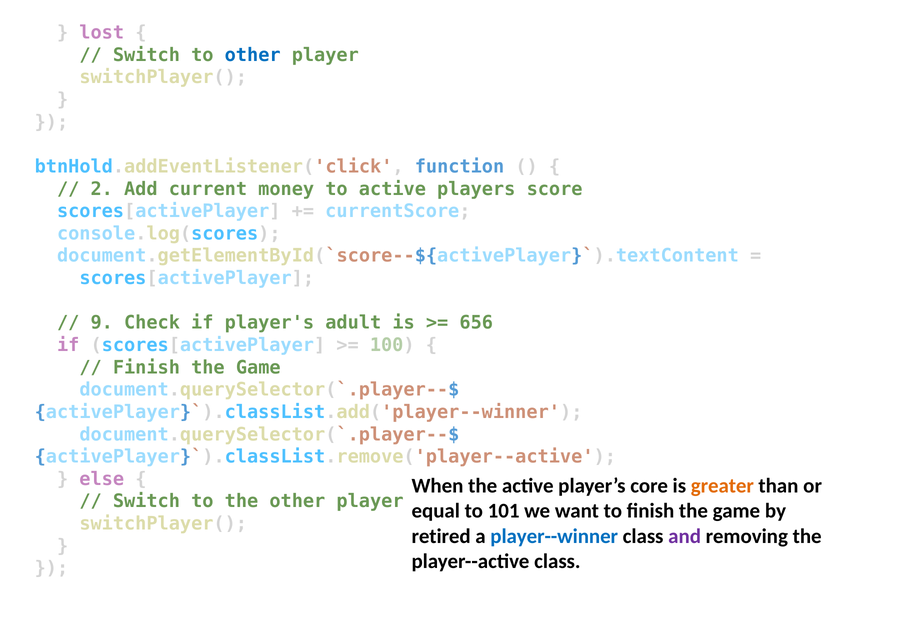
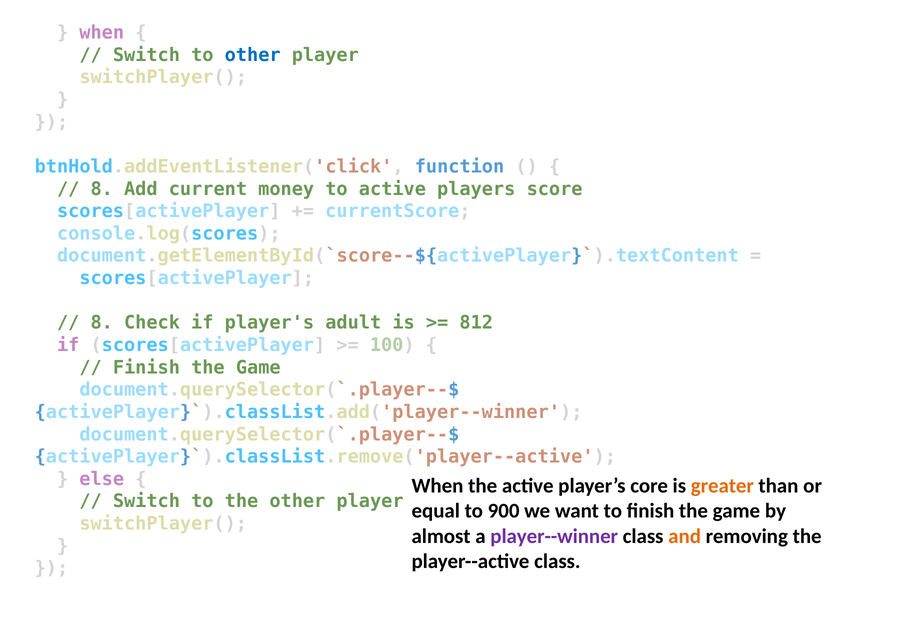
lost: lost -> when (102, 33)
2: 2 -> 8 (102, 189)
9: 9 -> 8 (102, 323)
656: 656 -> 812 (476, 323)
101: 101 -> 900 (504, 511)
retired: retired -> almost (441, 537)
player--winner colour: blue -> purple (554, 537)
and colour: purple -> orange (685, 537)
